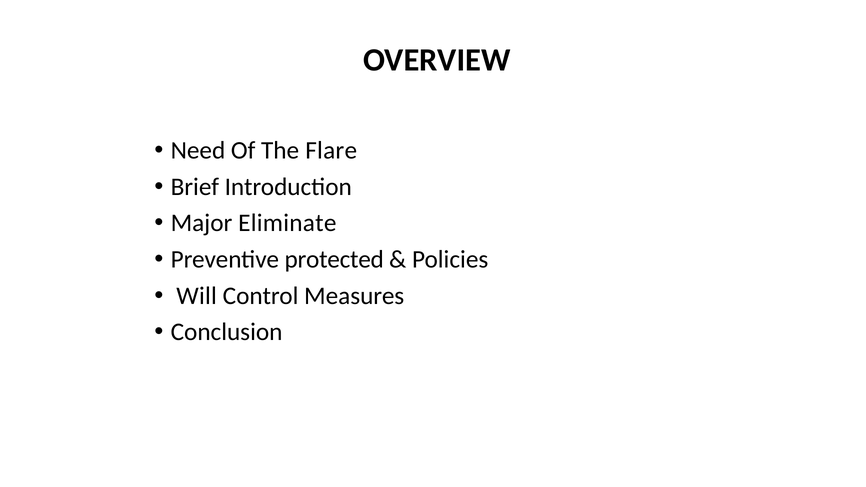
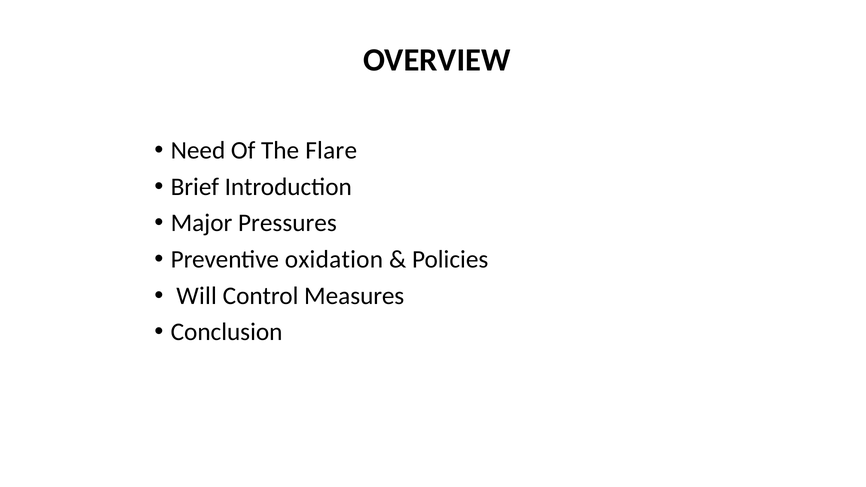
Eliminate: Eliminate -> Pressures (287, 223)
protected: protected -> oxidation (334, 259)
